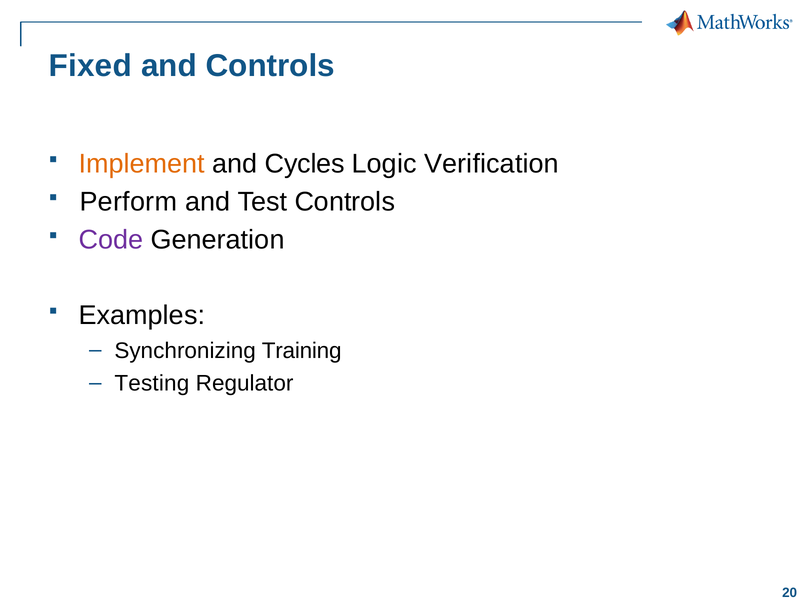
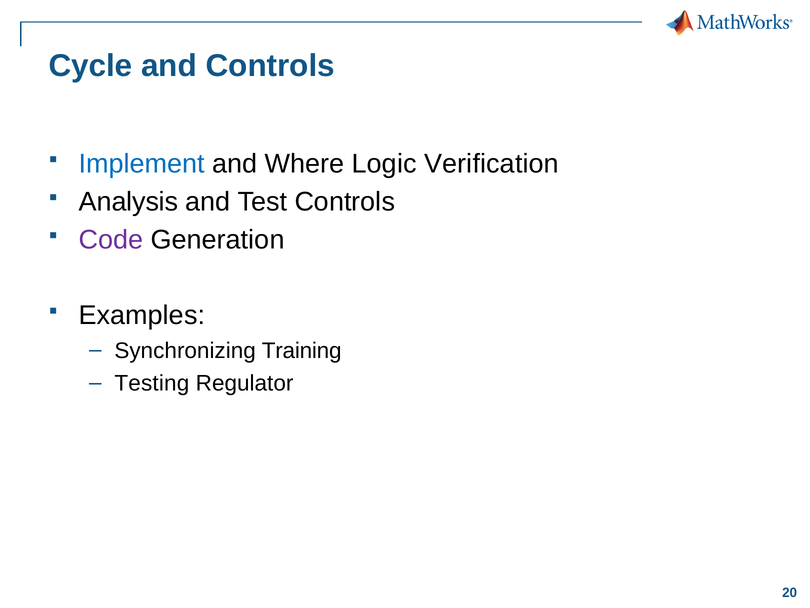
Fixed: Fixed -> Cycle (91, 66)
Implement colour: orange -> blue (142, 164)
Cycles: Cycles -> Where (305, 164)
Perform: Perform -> Analysis (129, 202)
